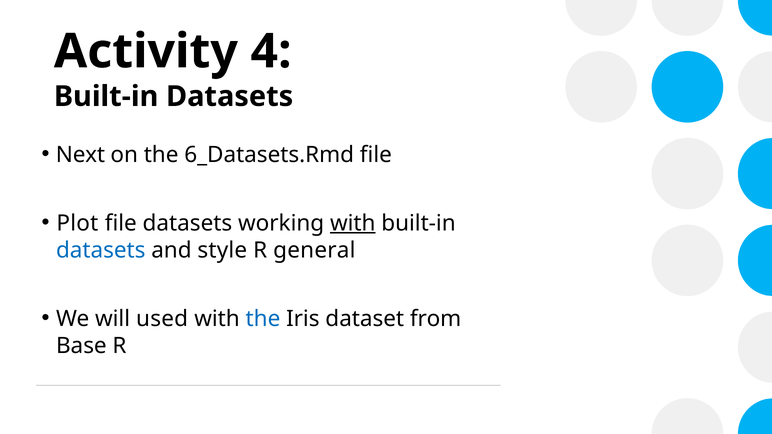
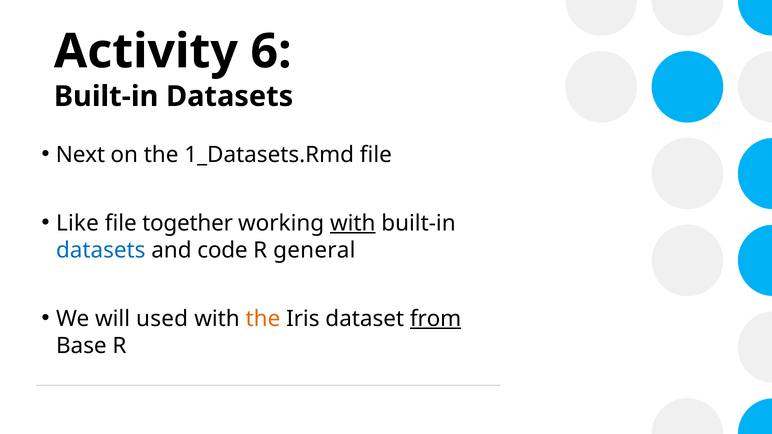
4: 4 -> 6 (271, 51)
6_Datasets.Rmd: 6_Datasets.Rmd -> 1_Datasets.Rmd (269, 155)
Plot: Plot -> Like (77, 223)
file datasets: datasets -> together (188, 223)
style: style -> code (223, 250)
the colour: blue -> orange (263, 319)
from underline: none -> present (436, 319)
